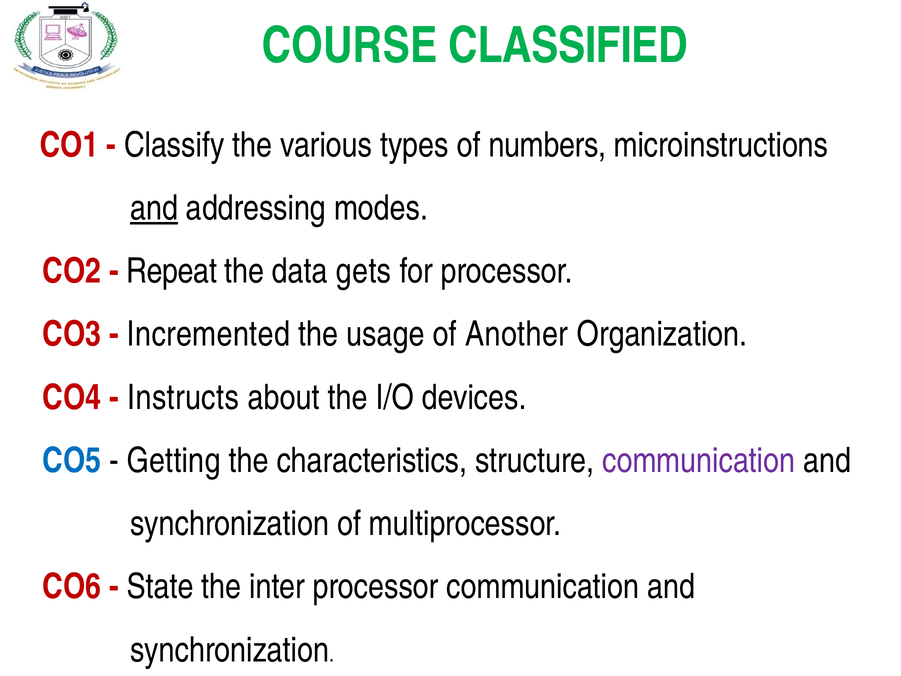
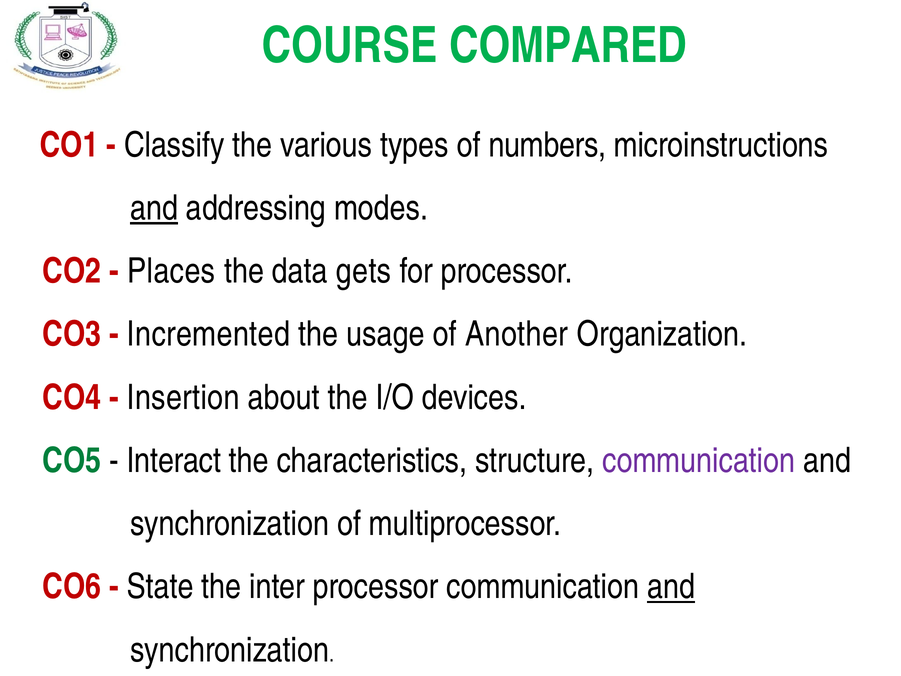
CLASSIFIED: CLASSIFIED -> COMPARED (568, 45)
Repeat: Repeat -> Places (171, 271)
Instructs: Instructs -> Insertion (183, 397)
CO5 colour: blue -> green (72, 461)
Getting: Getting -> Interact (174, 461)
and underline: none -> present (671, 587)
